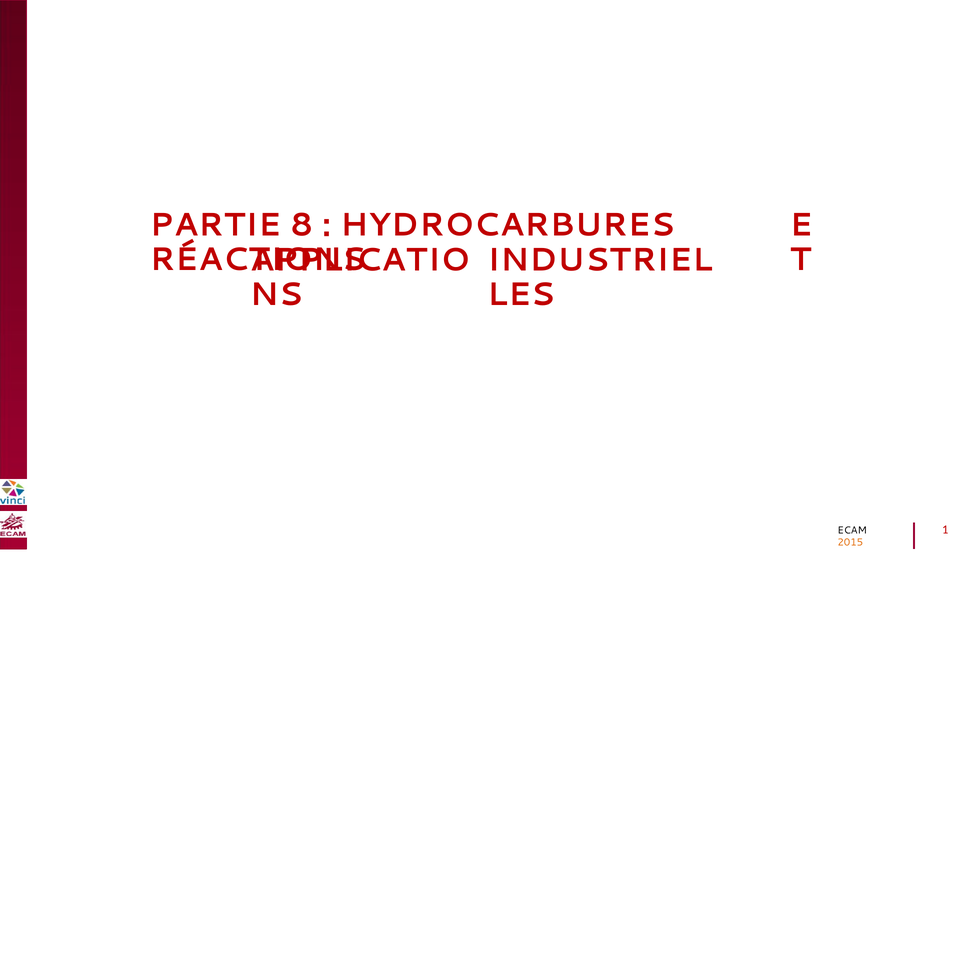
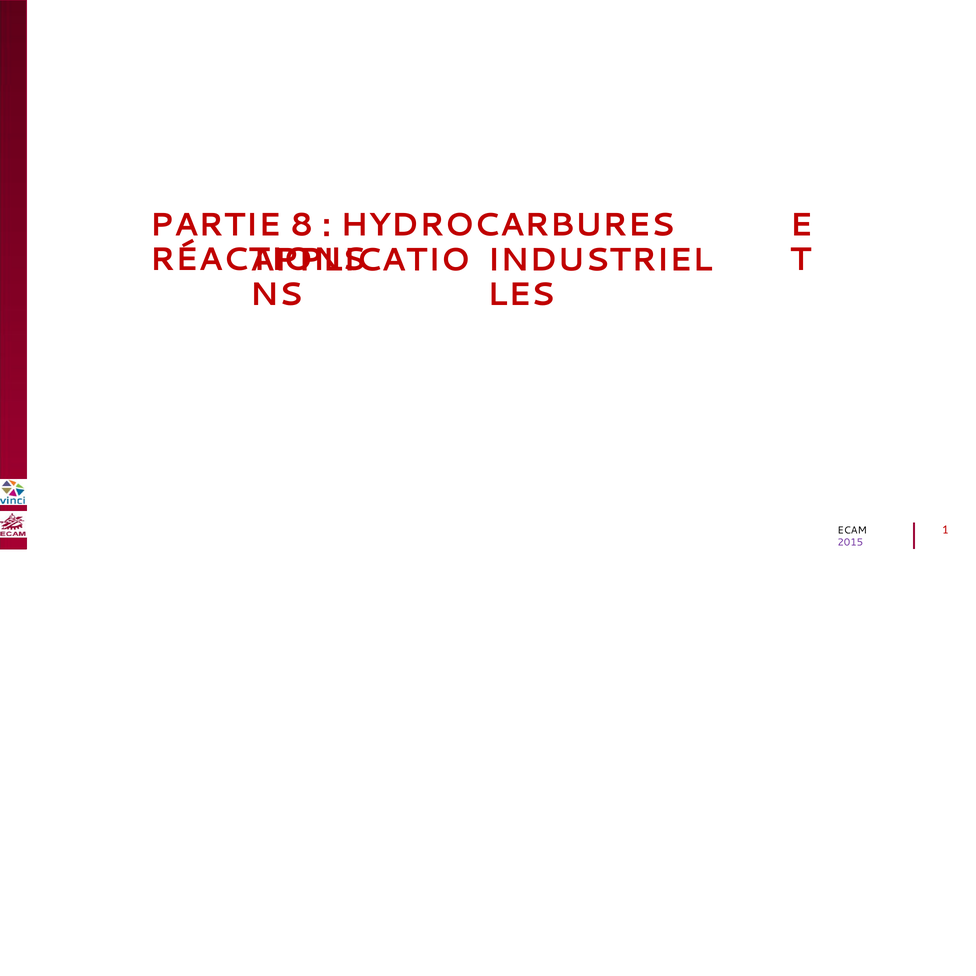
2015 colour: orange -> purple (850, 542)
